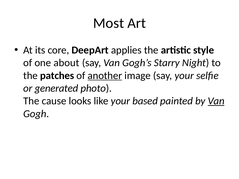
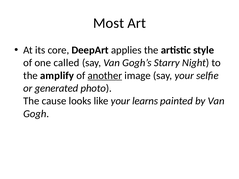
about: about -> called (66, 63)
patches: patches -> amplify (57, 76)
based: based -> learns (145, 101)
Van underline: present -> none (216, 101)
